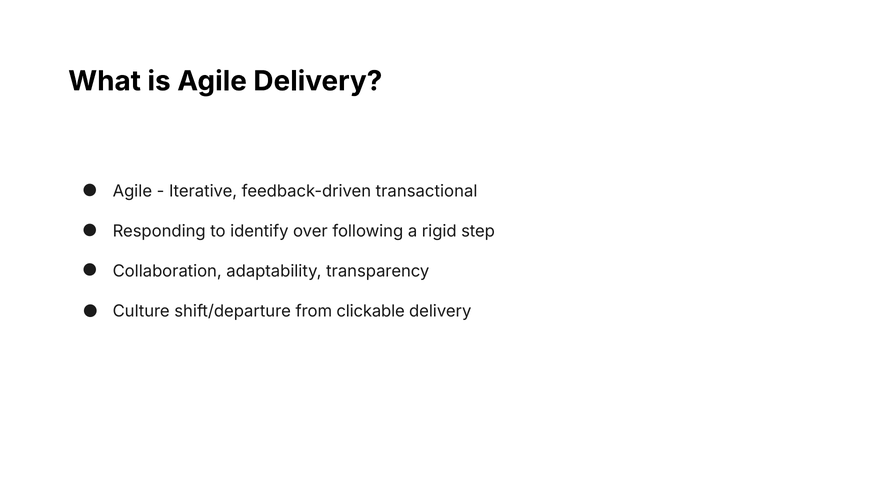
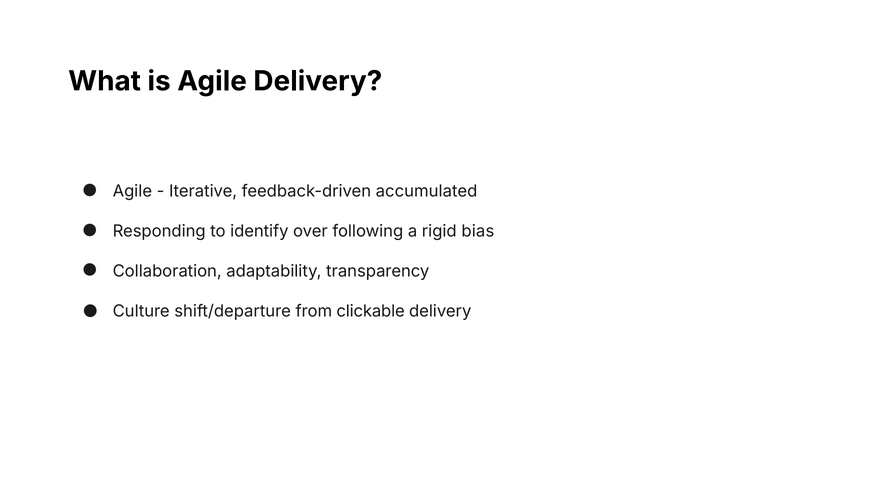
transactional: transactional -> accumulated (427, 191)
step: step -> bias (478, 231)
